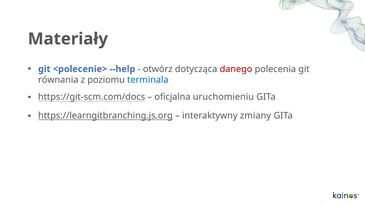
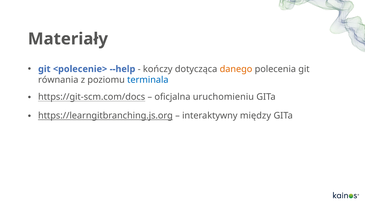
otwórz: otwórz -> kończy (158, 69)
danego colour: red -> orange (236, 69)
zmiany: zmiany -> między (256, 116)
